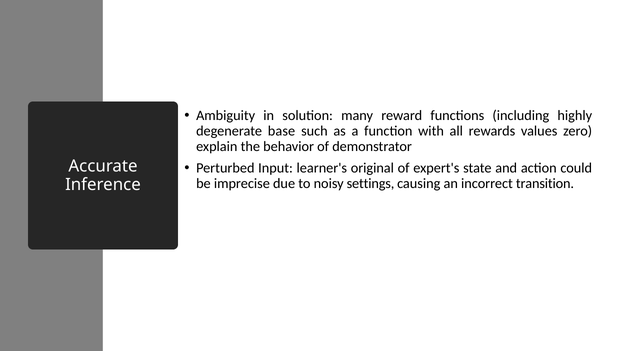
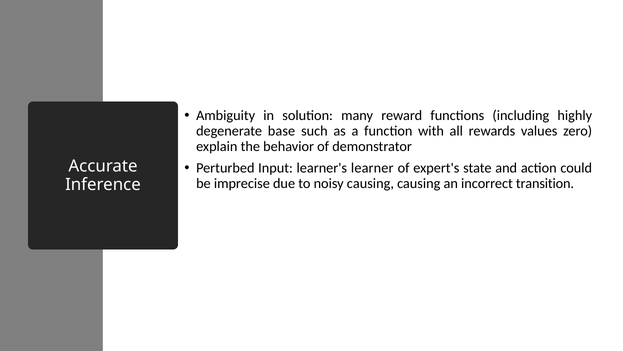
original: original -> learner (372, 168)
noisy settings: settings -> causing (370, 183)
